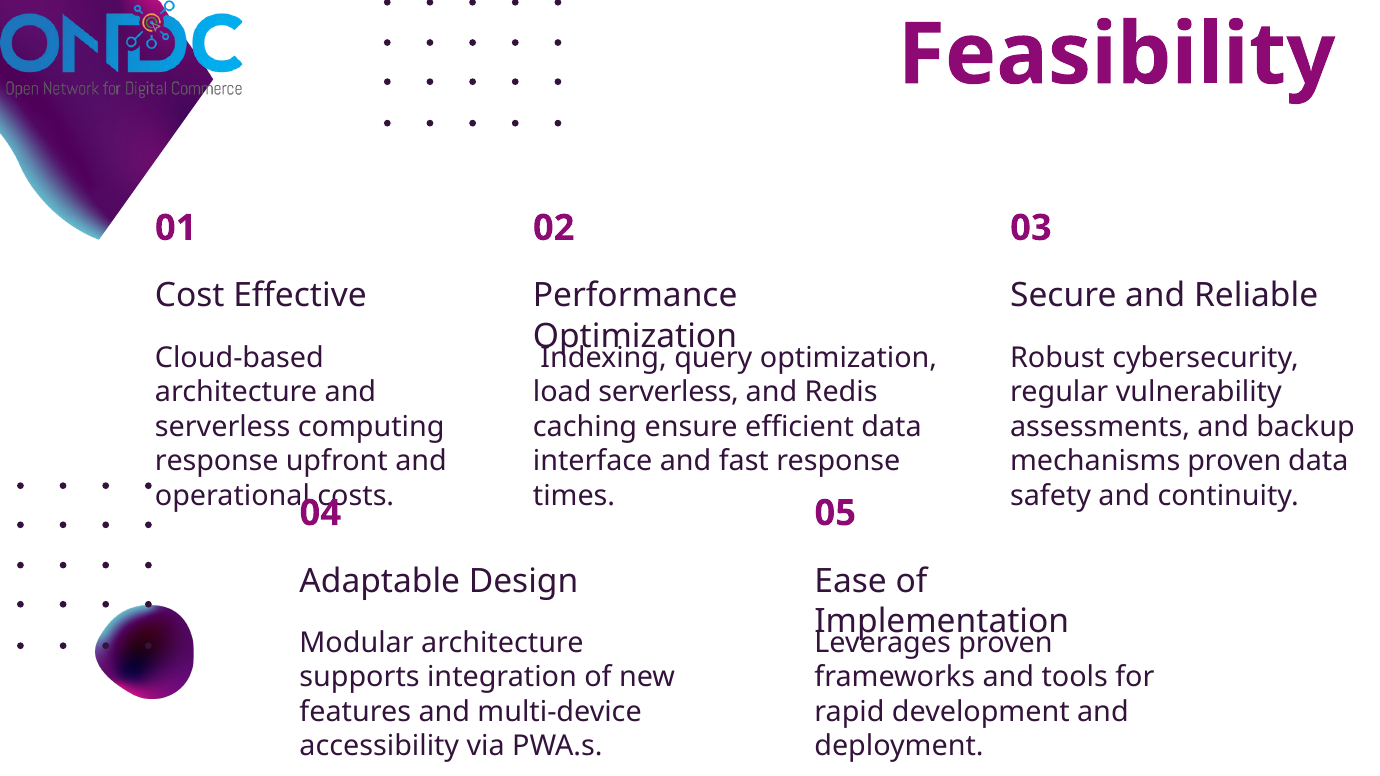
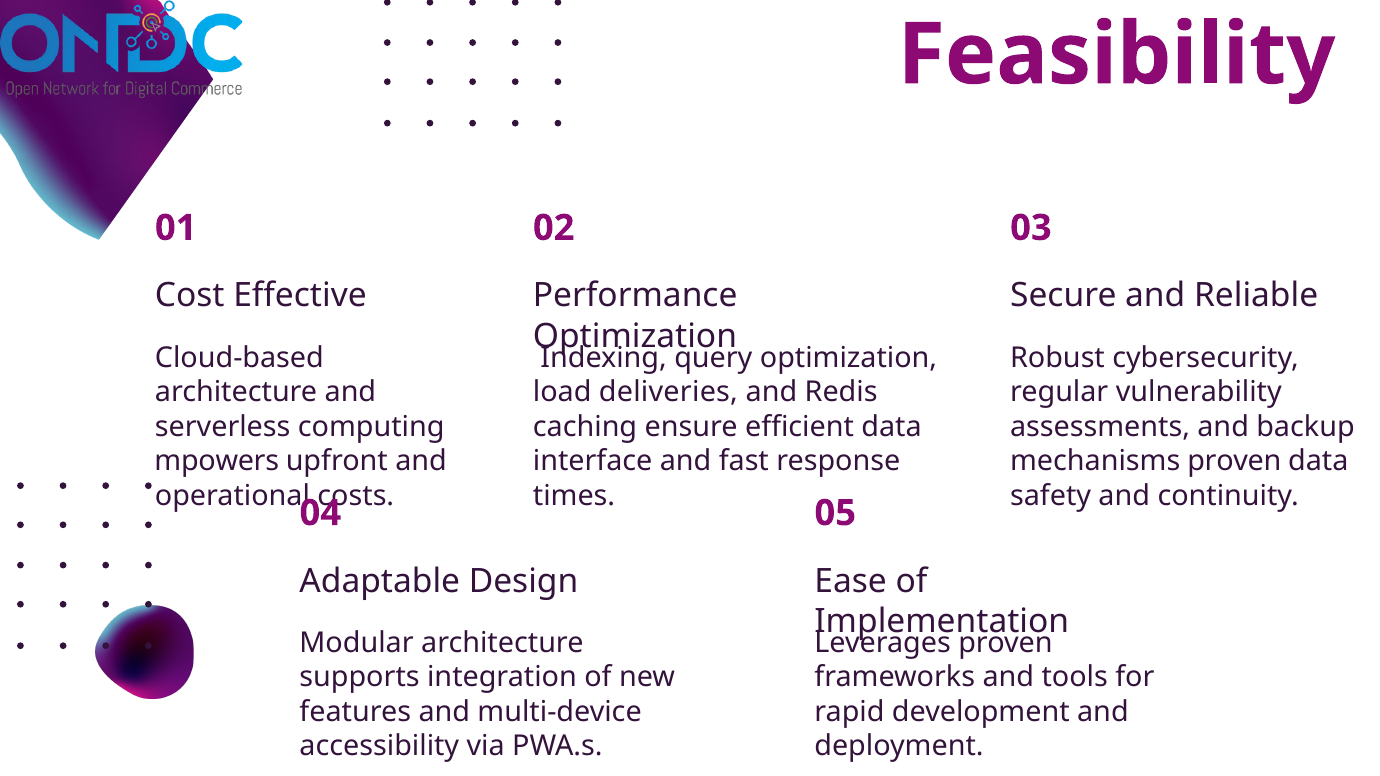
load serverless: serverless -> deliveries (668, 392)
response: response -> mpowers (217, 461)
